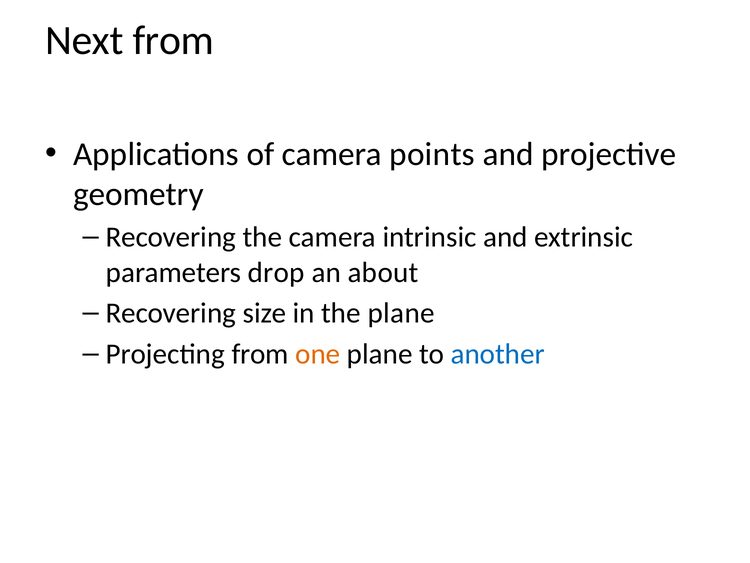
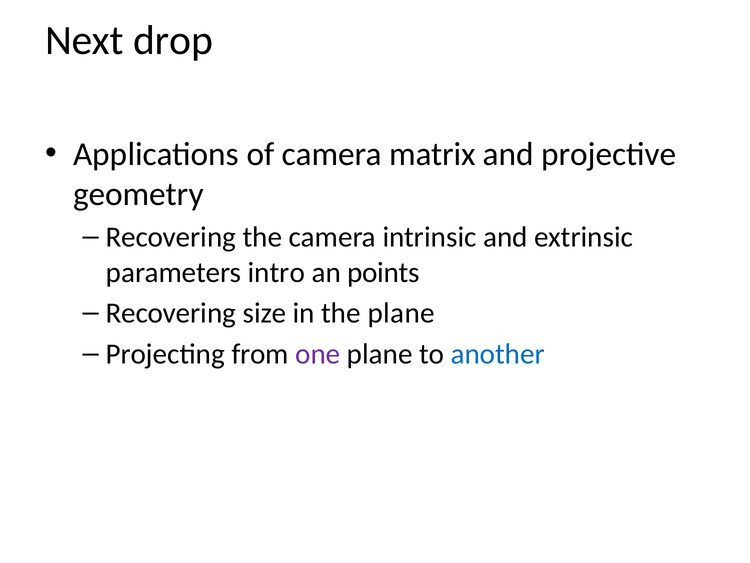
Next from: from -> drop (173, 40)
points: points -> matrix (432, 154)
drop: drop -> intro (276, 272)
about: about -> points (383, 272)
one colour: orange -> purple (318, 354)
